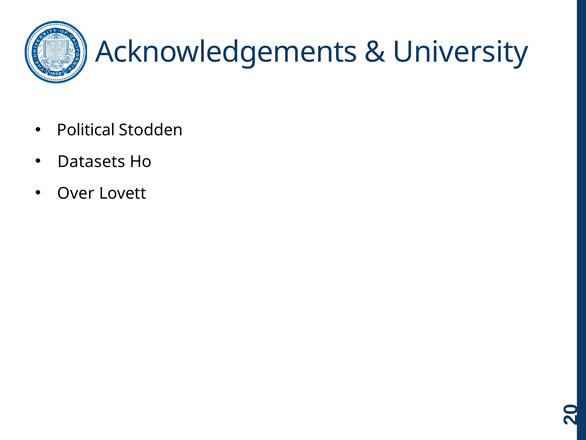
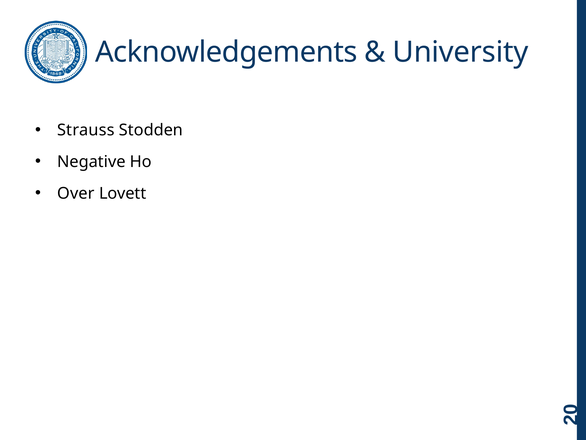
Political: Political -> Strauss (86, 130)
Datasets: Datasets -> Negative (91, 162)
